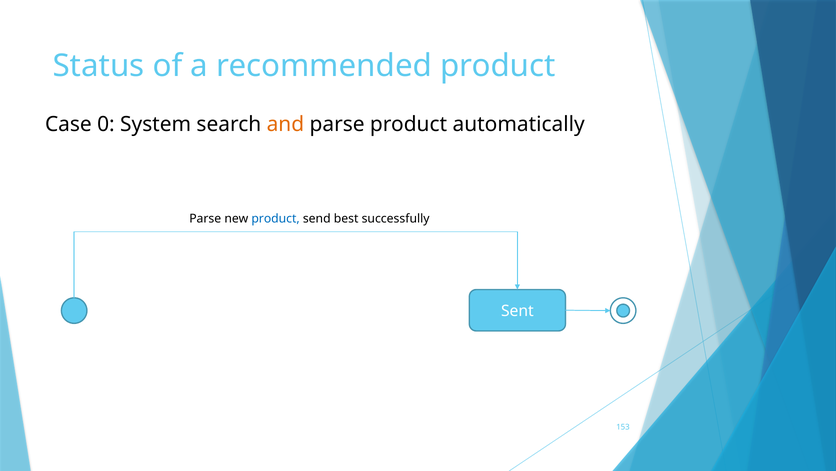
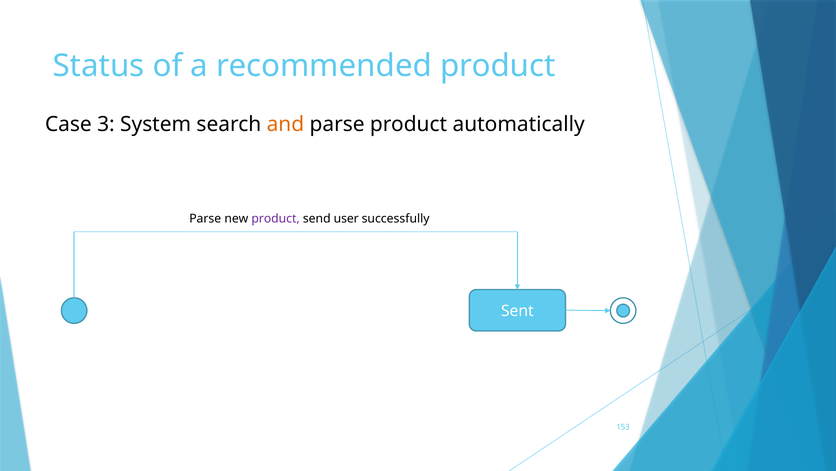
0: 0 -> 3 (106, 124)
product colour: blue -> purple (276, 219)
best: best -> user (346, 219)
